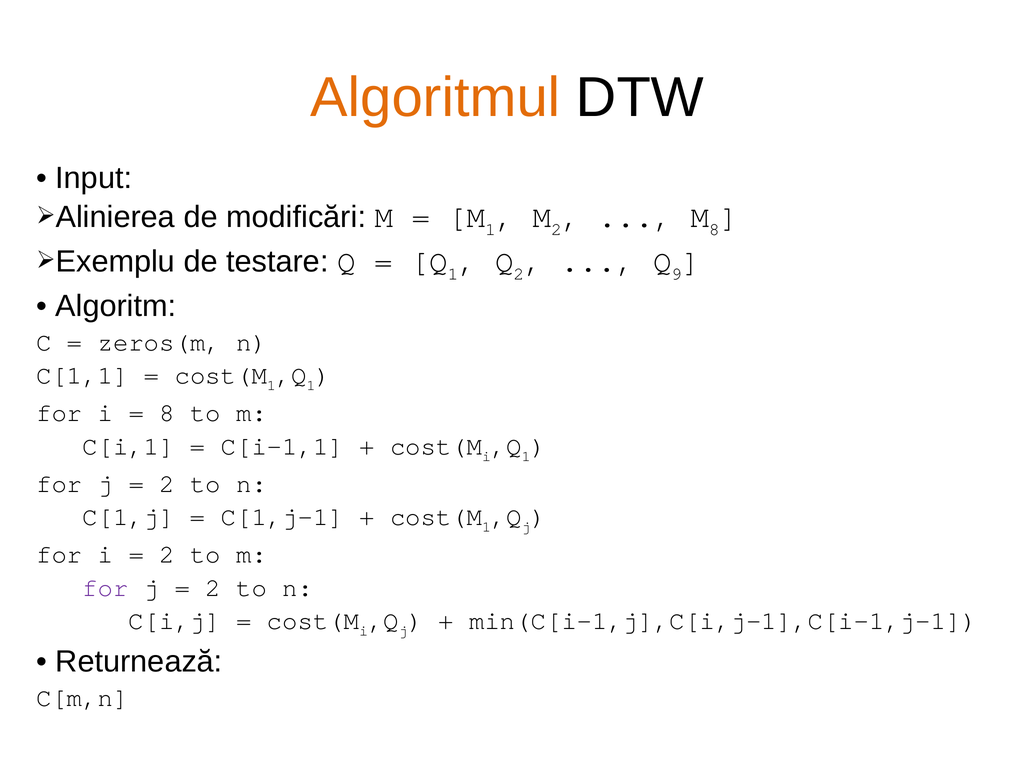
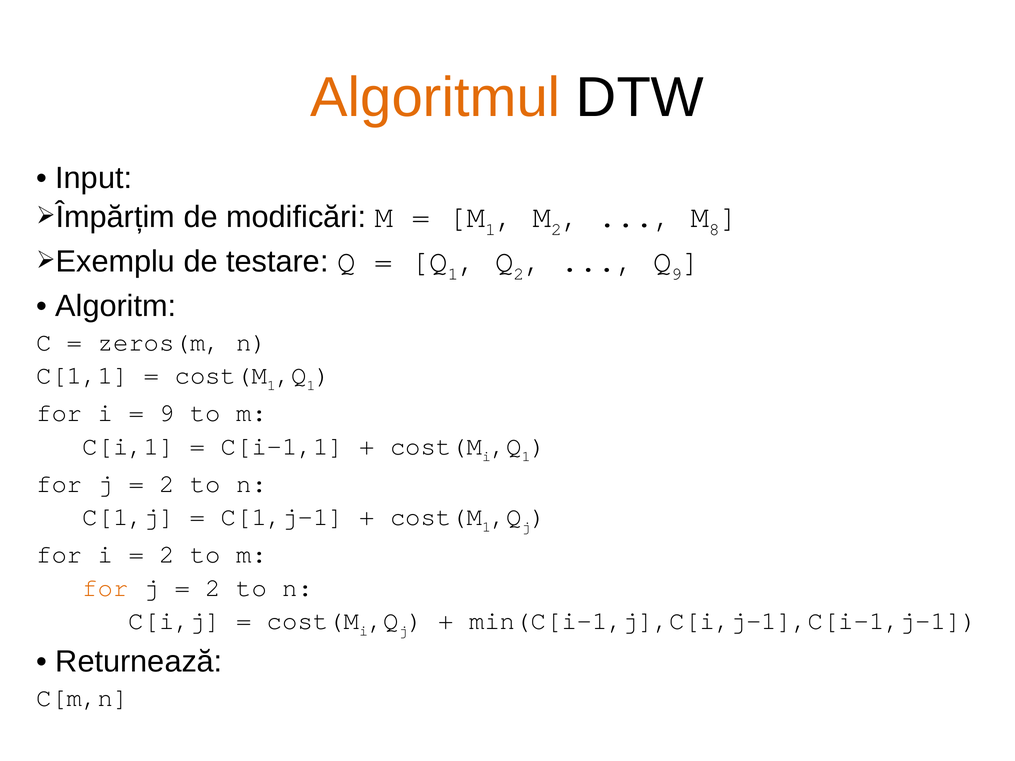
Alinierea: Alinierea -> Împărțim (115, 217)
8: 8 -> 9 (167, 413)
for colour: purple -> orange (105, 588)
